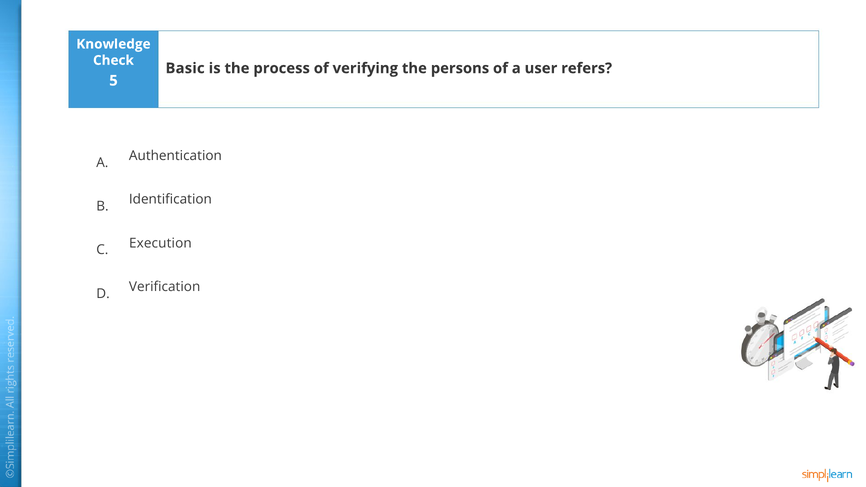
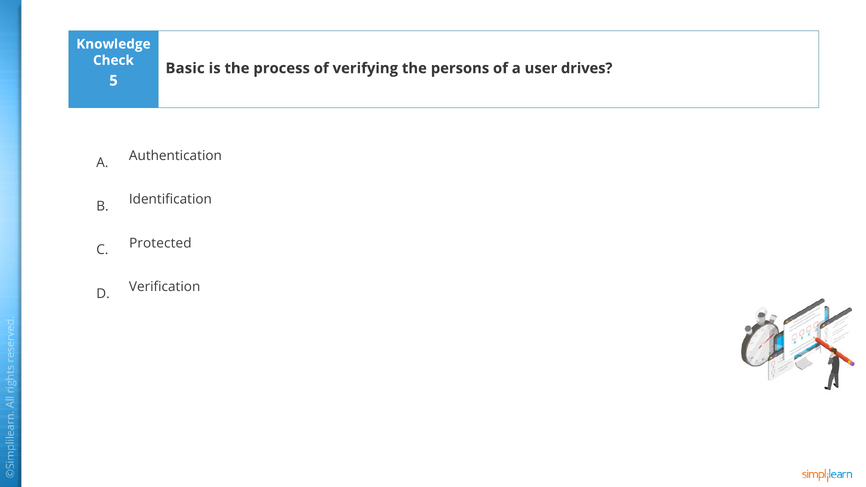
refers: refers -> drives (587, 68)
Execution: Execution -> Protected (160, 243)
